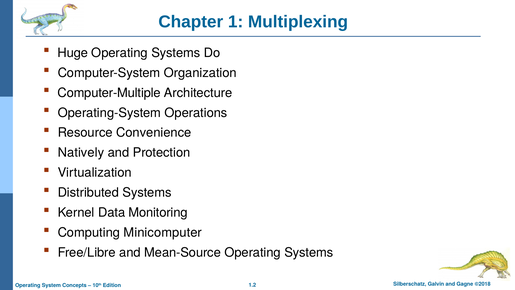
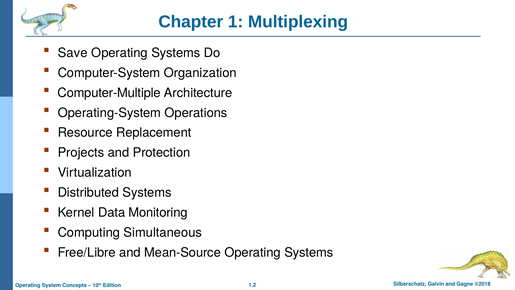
Huge: Huge -> Save (73, 53)
Convenience: Convenience -> Replacement (154, 133)
Natively: Natively -> Projects (81, 153)
Minicomputer: Minicomputer -> Simultaneous (163, 232)
